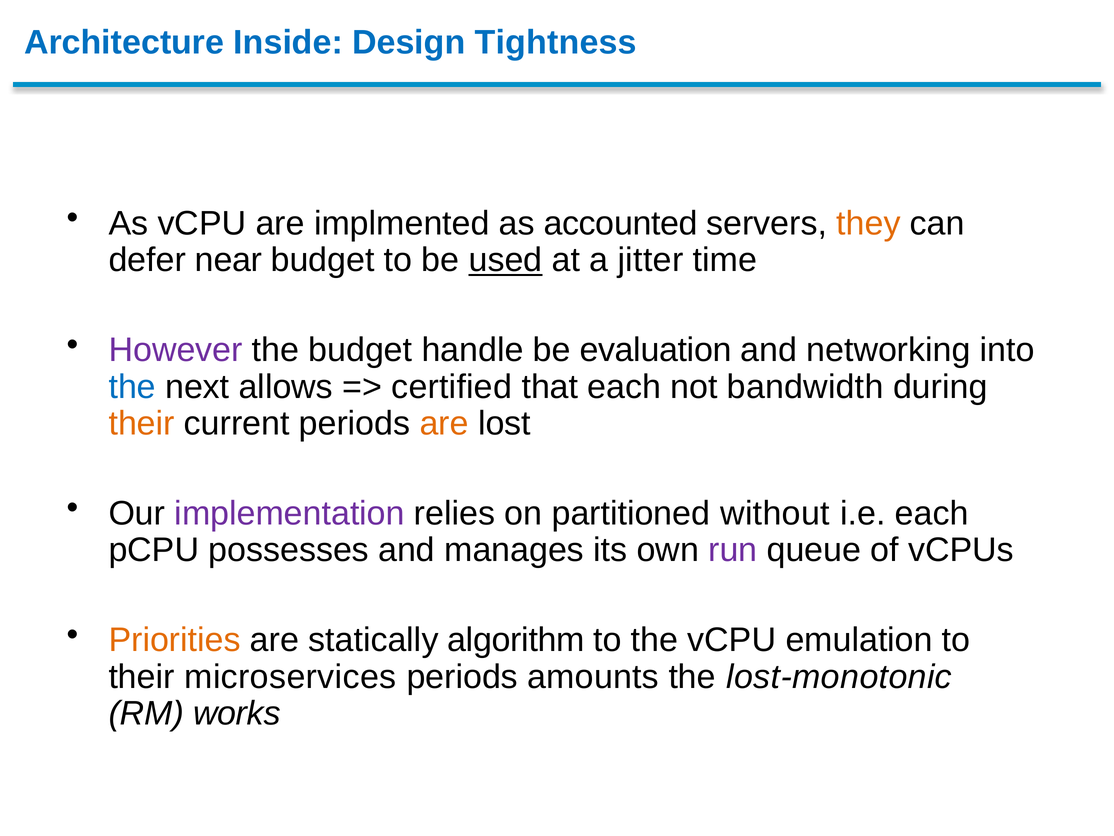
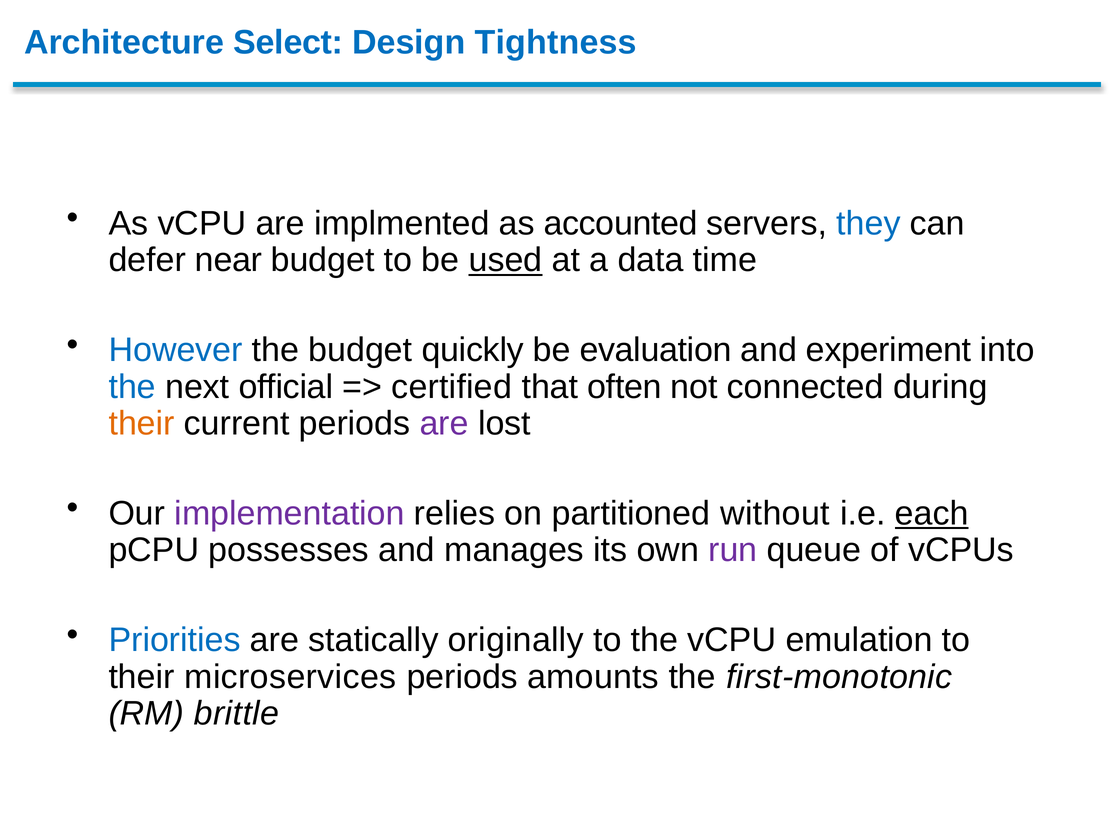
Inside: Inside -> Select (288, 43)
they colour: orange -> blue (868, 223)
jitter: jitter -> data (651, 260)
However colour: purple -> blue (176, 350)
handle: handle -> quickly (473, 350)
networking: networking -> experiment (889, 350)
allows: allows -> official (286, 387)
that each: each -> often (624, 387)
bandwidth: bandwidth -> connected (805, 387)
are colour: orange -> purple (444, 423)
each underline: none -> present (932, 513)
Priorities colour: orange -> blue (175, 640)
algorithm: algorithm -> originally (516, 640)
lost-monotonic: lost-monotonic -> first-monotonic (839, 676)
works: works -> brittle (237, 713)
